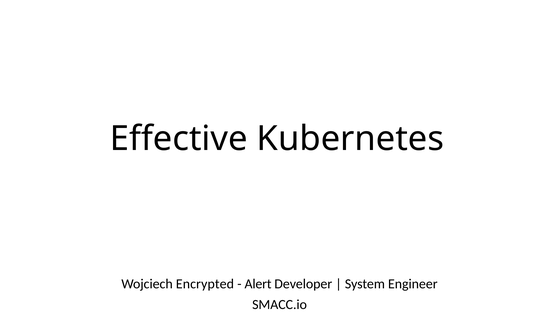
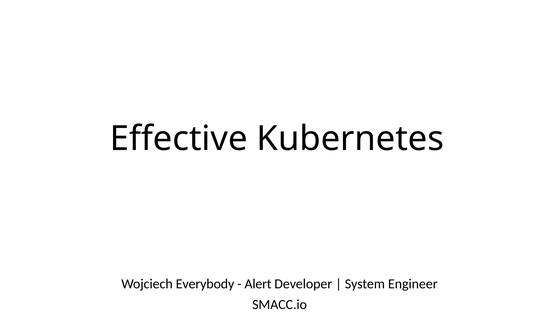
Encrypted: Encrypted -> Everybody (205, 283)
